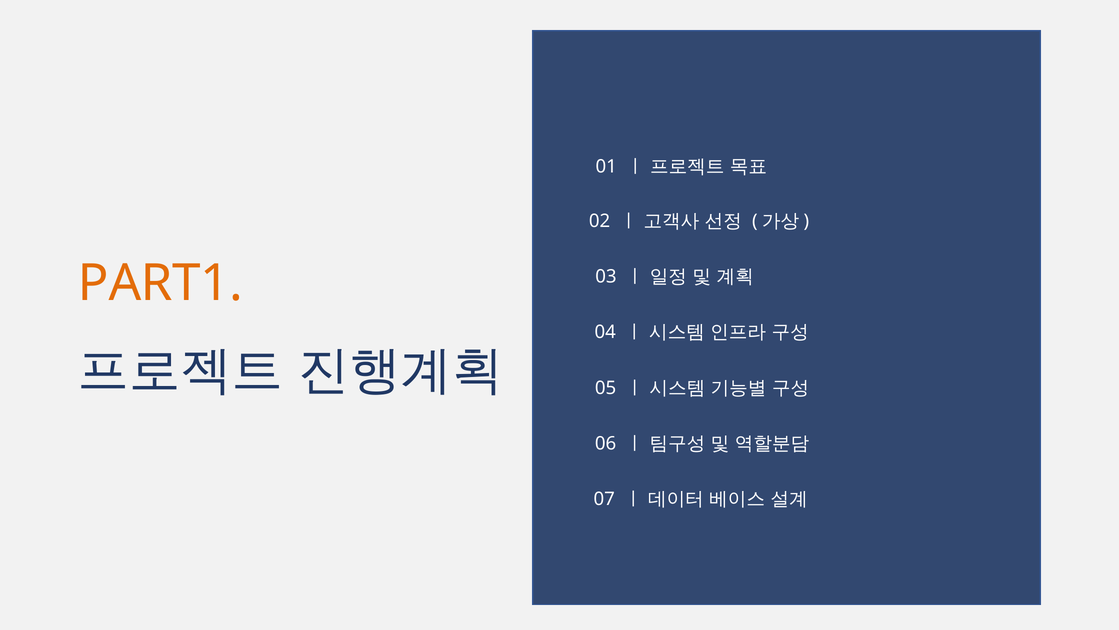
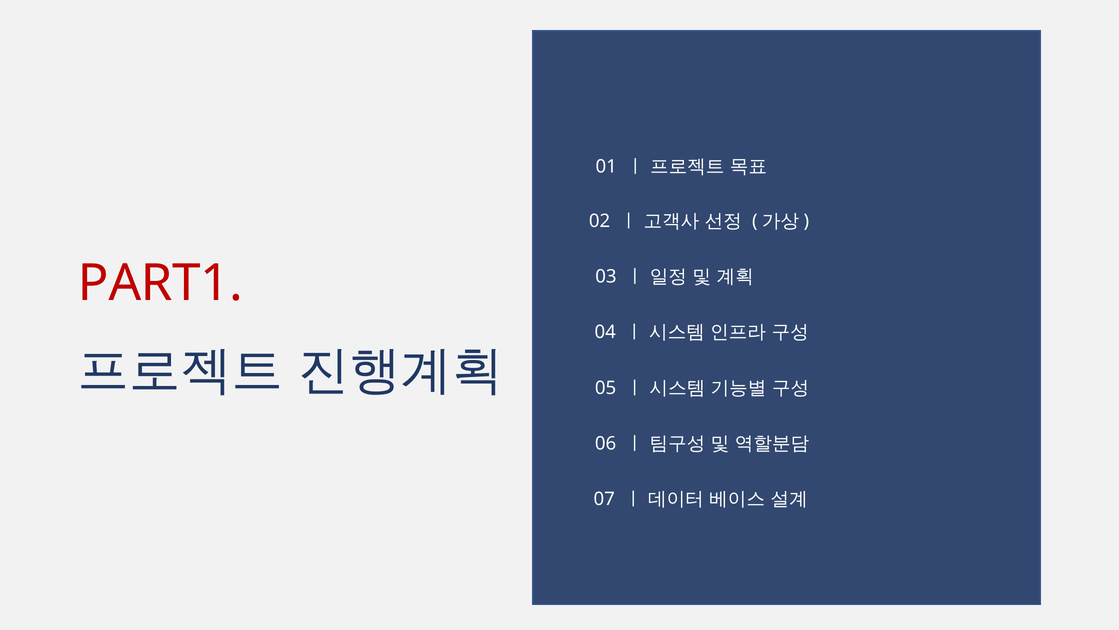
PART1 colour: orange -> red (160, 283)
